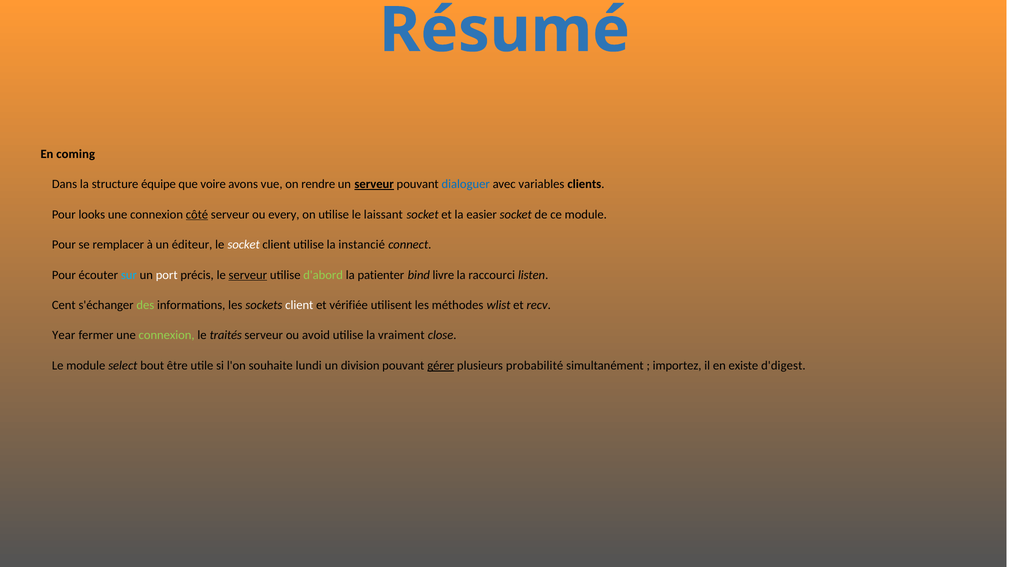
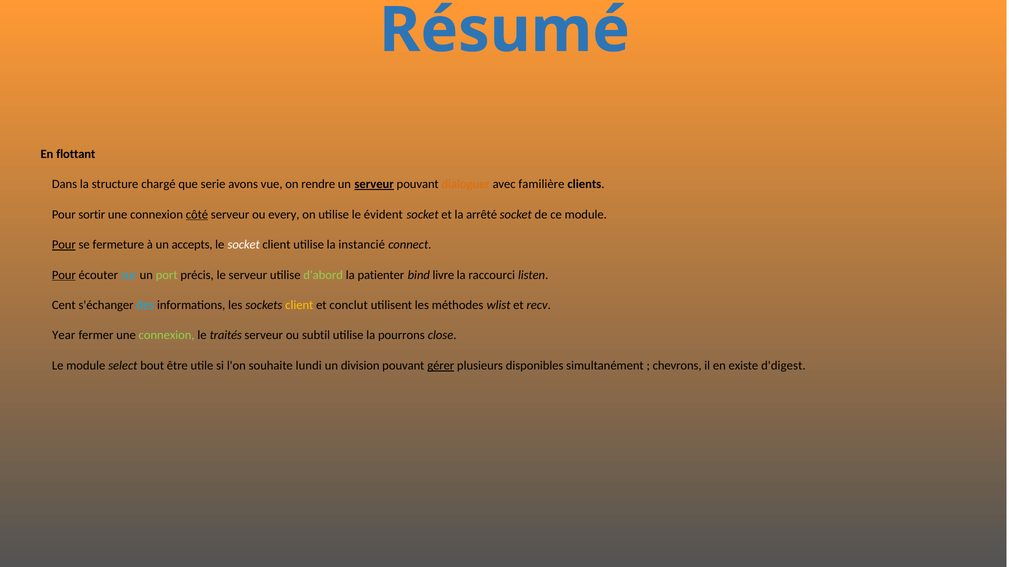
coming: coming -> flottant (76, 154)
équipe: équipe -> chargé (158, 184)
voire: voire -> serie (213, 184)
dialoguer colour: blue -> orange (466, 184)
variables: variables -> familière (541, 184)
looks: looks -> sortir (92, 215)
laissant: laissant -> évident (383, 215)
easier: easier -> arrêté (482, 215)
Pour underline: none -> present (64, 245)
remplacer: remplacer -> fermeture (118, 245)
éditeur: éditeur -> accepts (192, 245)
Pour underline: none -> present (64, 275)
port colour: white -> light green (167, 275)
serveur underline: present -> none (248, 275)
des colour: light green -> light blue (145, 305)
client colour: white -> yellow (299, 305)
vérifiée: vérifiée -> conclut (349, 305)
avoid: avoid -> subtil (316, 336)
vraiment: vraiment -> pourrons (401, 336)
probabilité: probabilité -> disponibles (535, 366)
importez: importez -> chevrons (677, 366)
